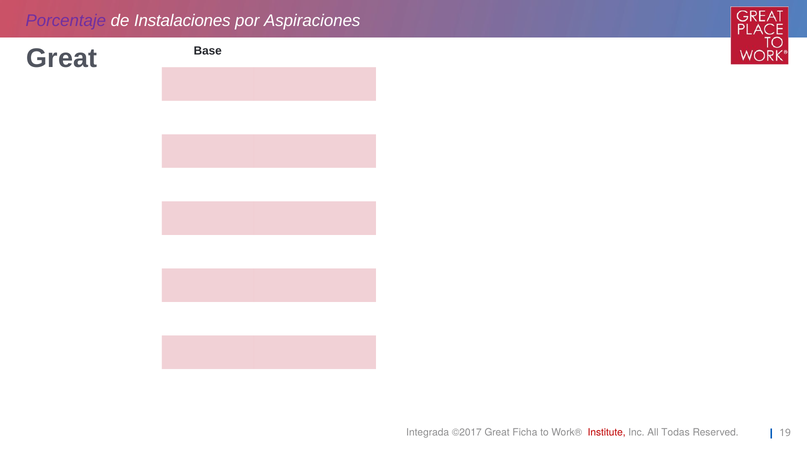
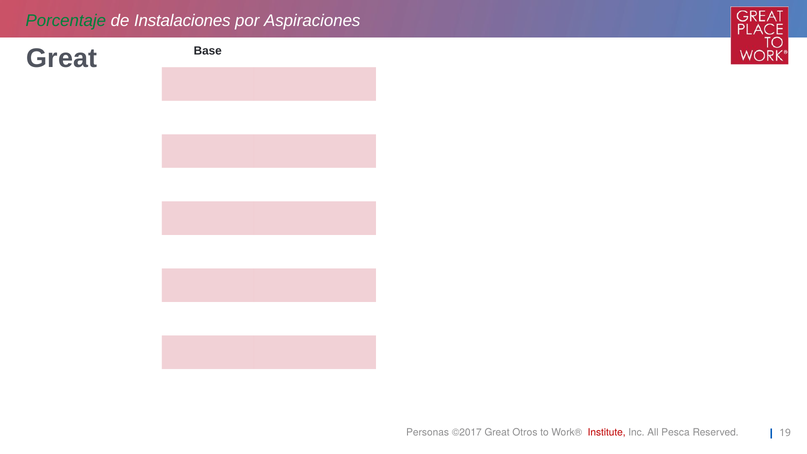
Porcentaje colour: purple -> green (66, 21)
Integrada: Integrada -> Personas (428, 432)
Ficha: Ficha -> Otros (525, 432)
Todas: Todas -> Pesca (676, 432)
